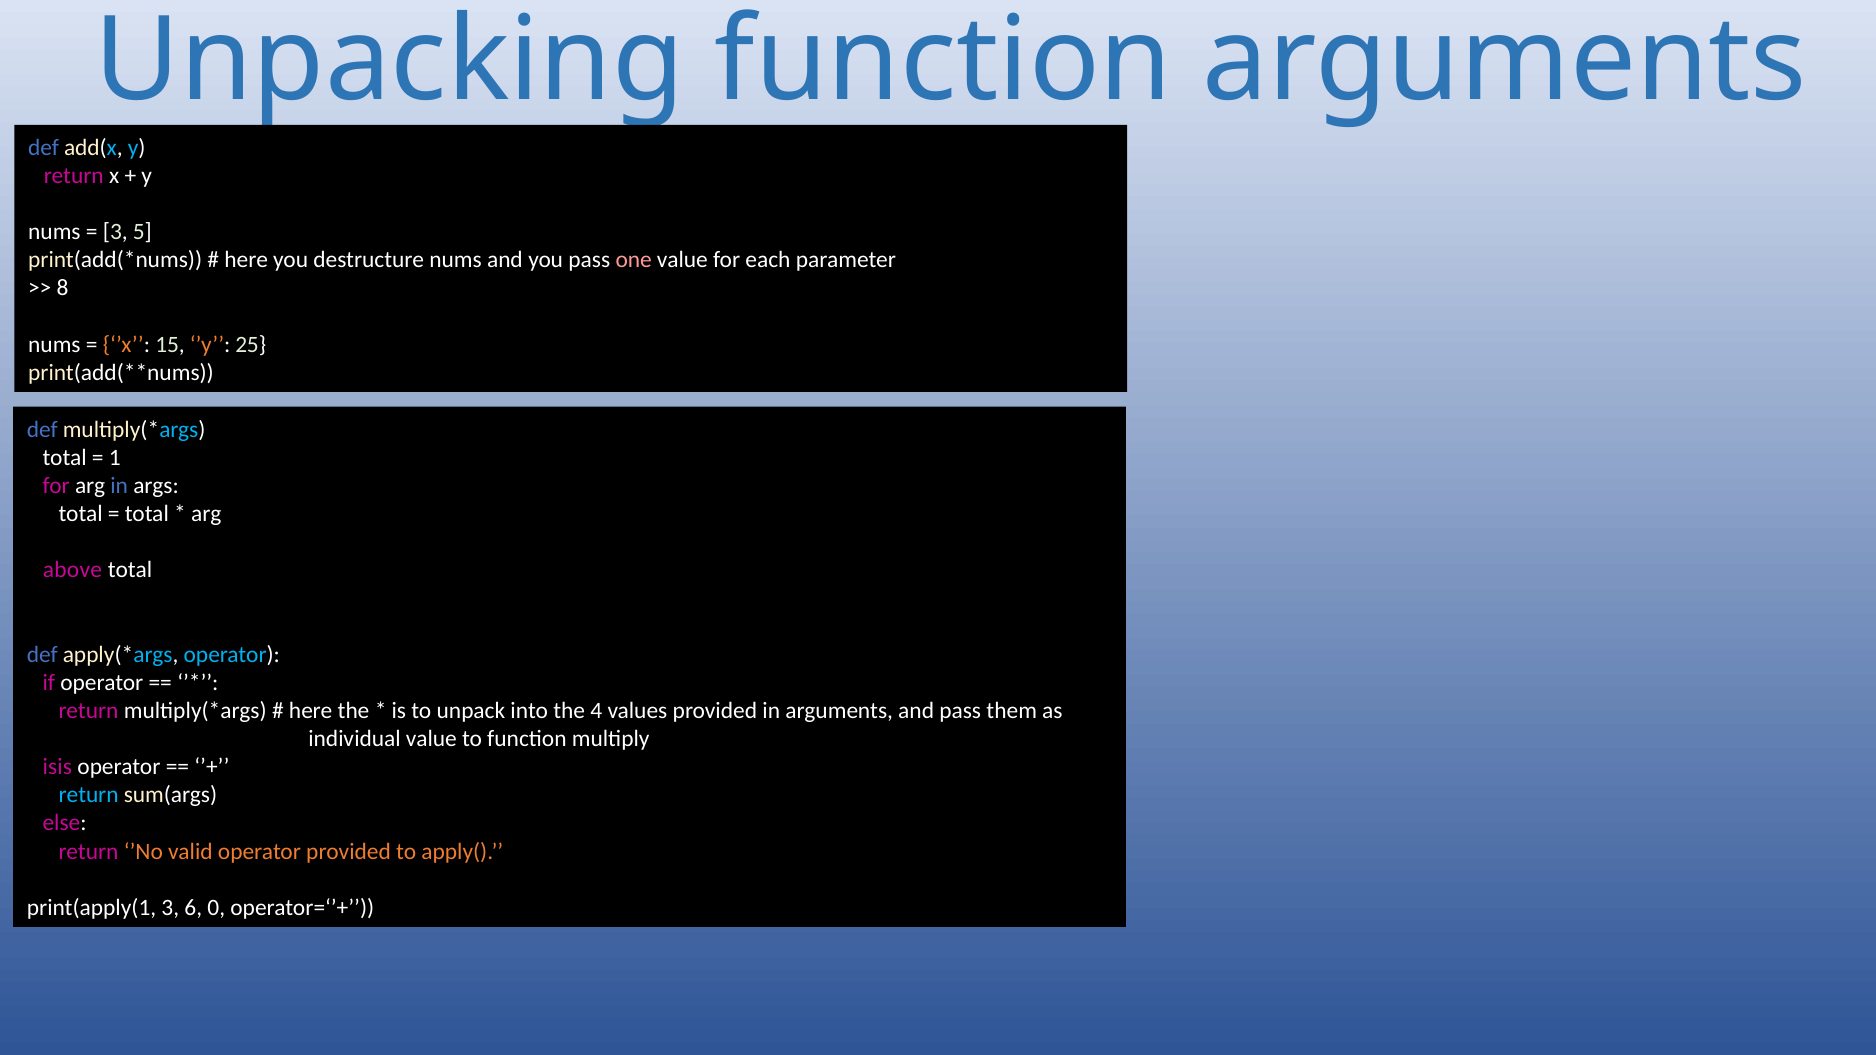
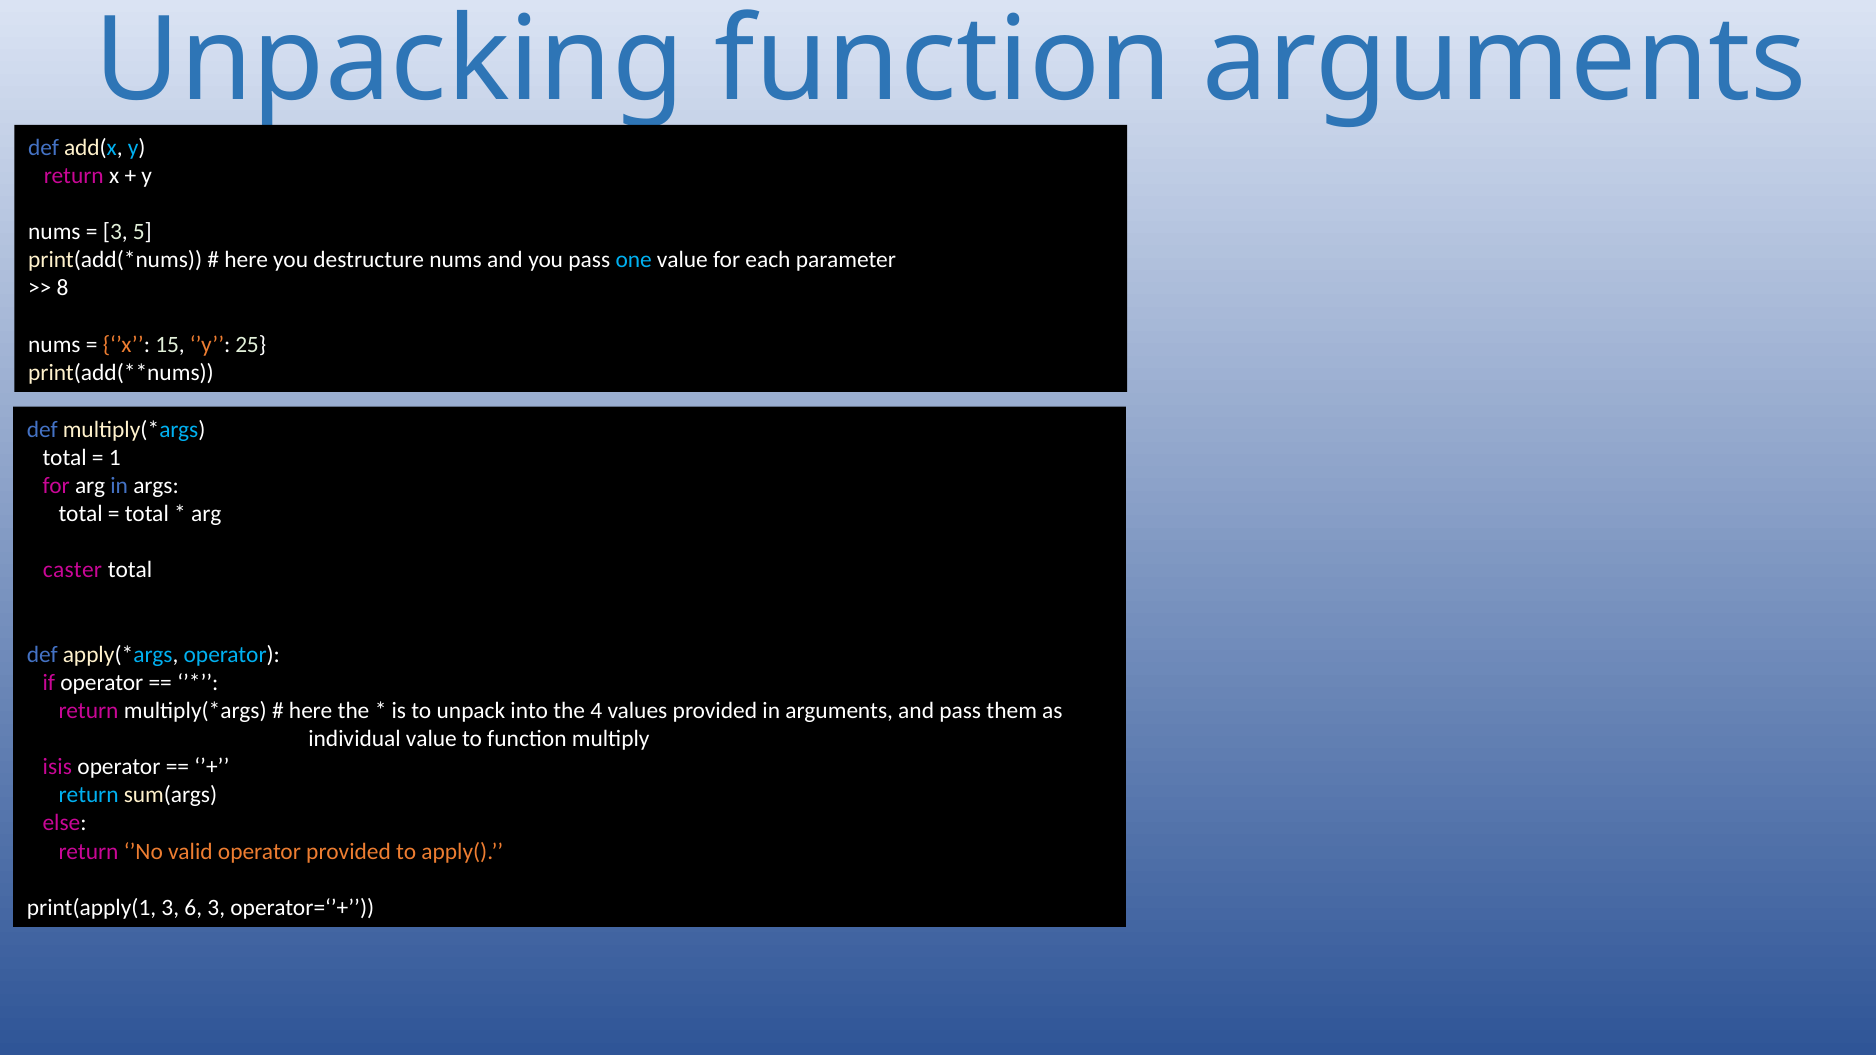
one colour: pink -> light blue (634, 260)
above: above -> caster (73, 570)
6 0: 0 -> 3 (216, 908)
